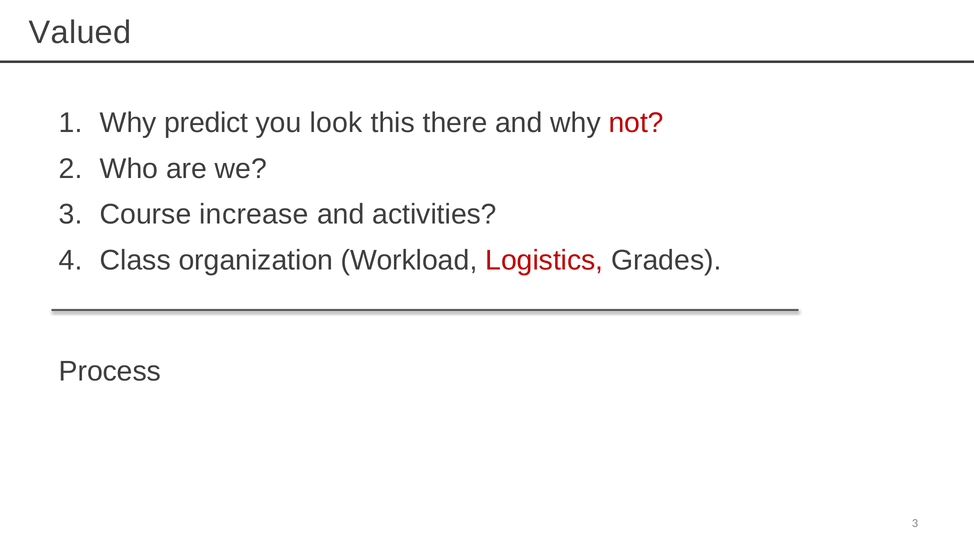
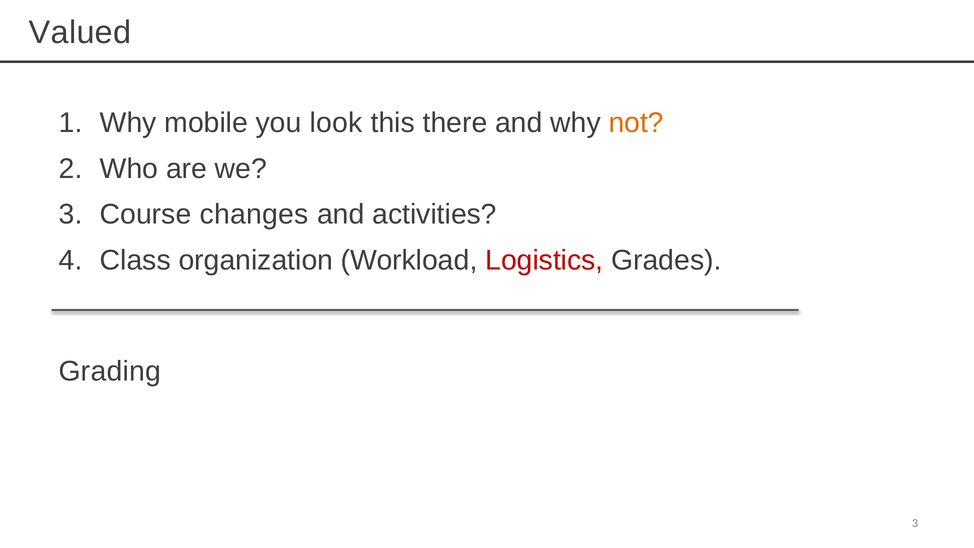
predict: predict -> mobile (206, 123)
not colour: red -> orange (636, 123)
increase: increase -> changes (254, 215)
Process: Process -> Grading (110, 371)
